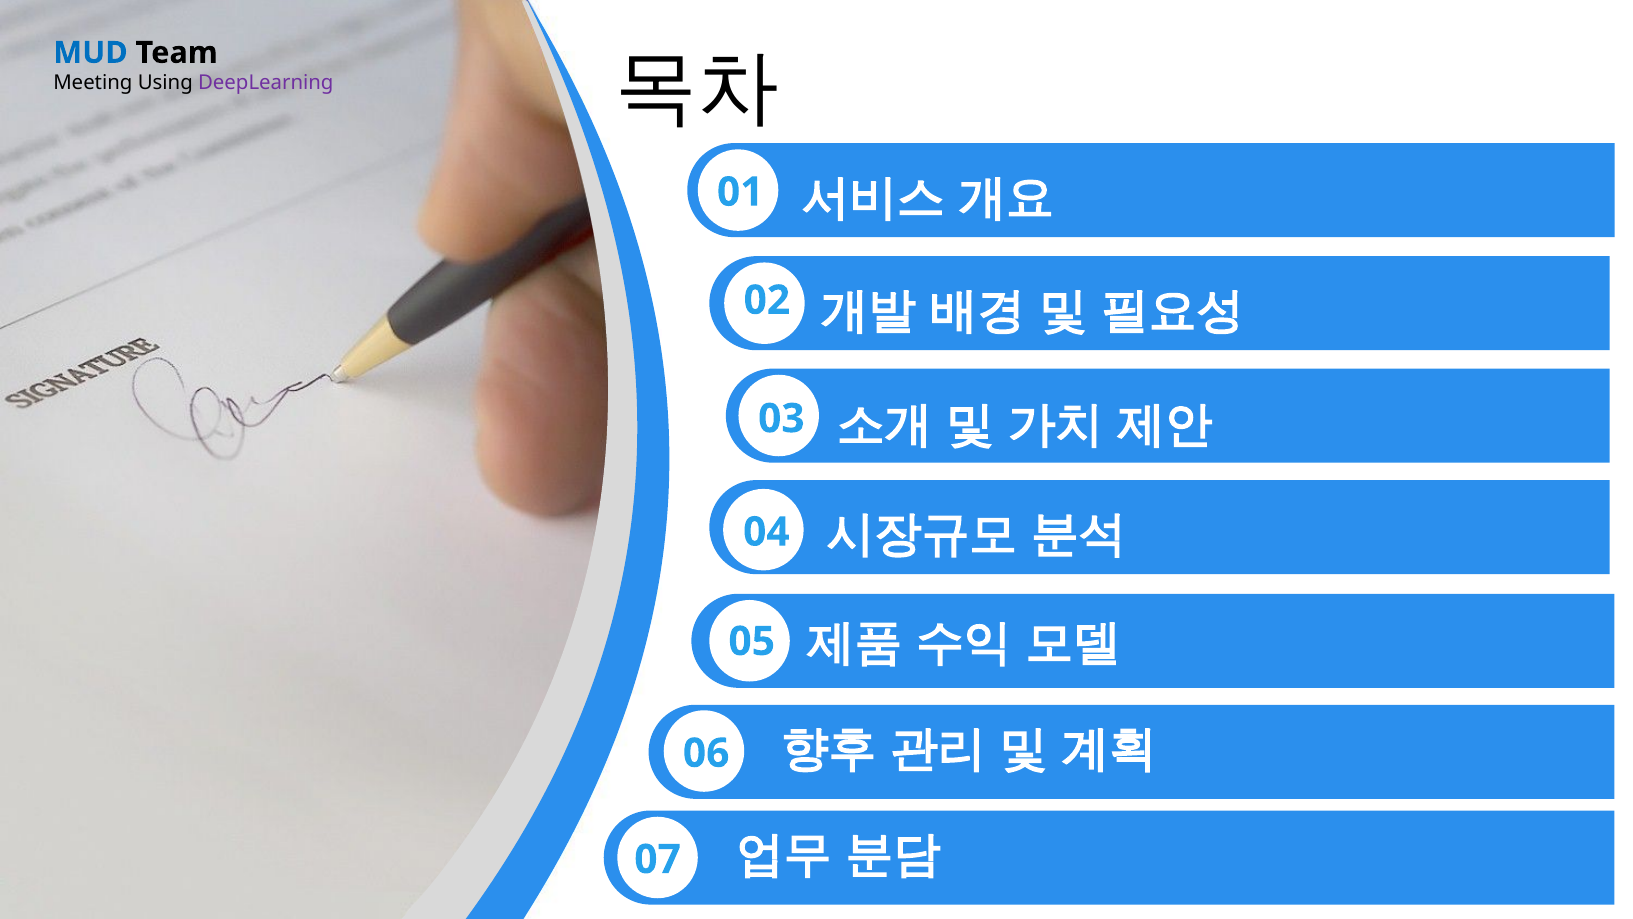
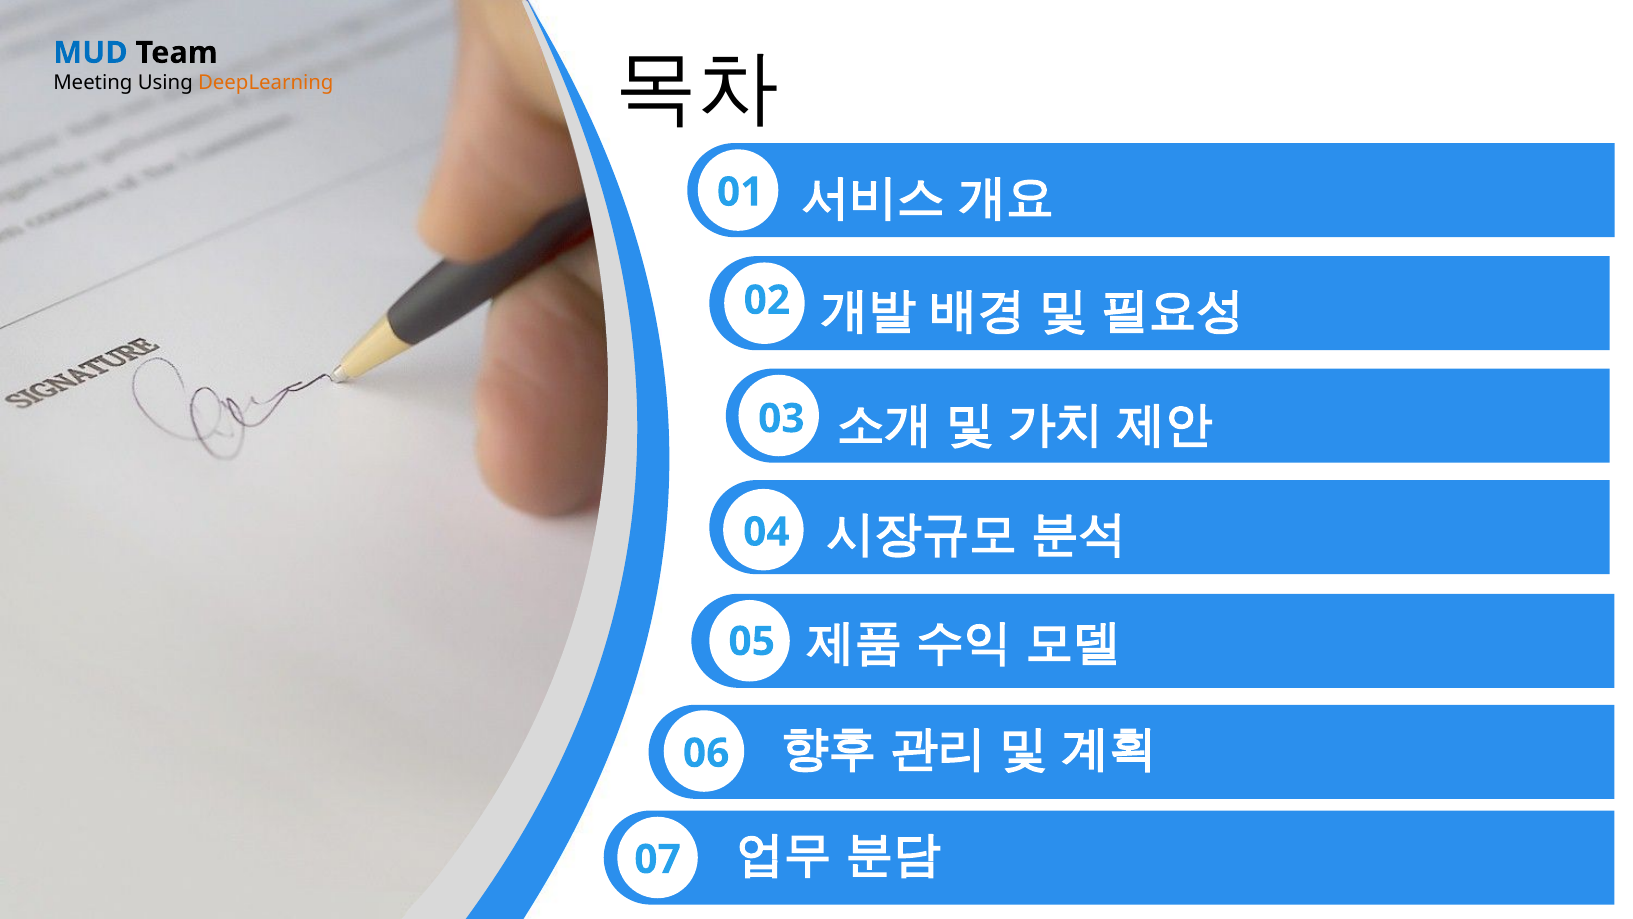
DeepLearning colour: purple -> orange (266, 83)
